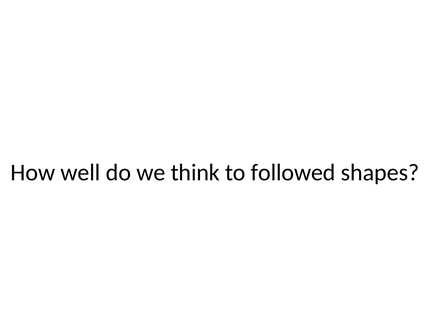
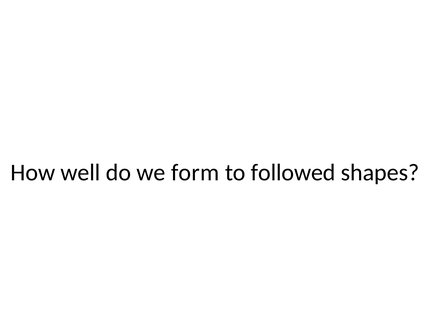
think: think -> form (195, 173)
